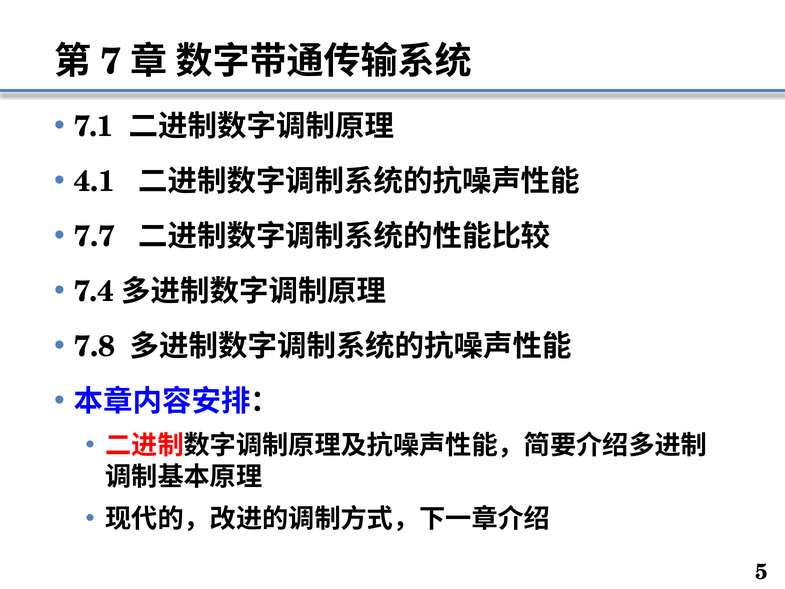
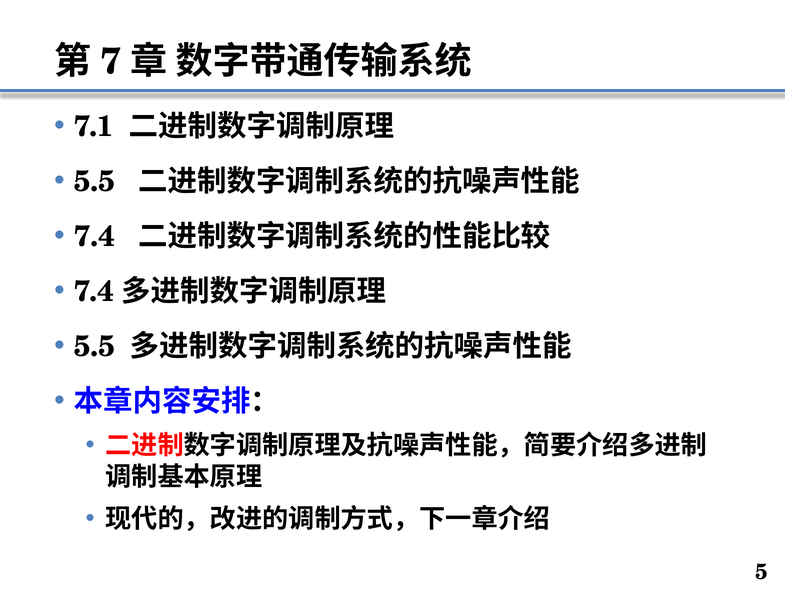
4.1: 4.1 -> 5.5 (94, 181)
7.7: 7.7 -> 7.4 (94, 236)
7.8: 7.8 -> 5.5 (94, 346)
